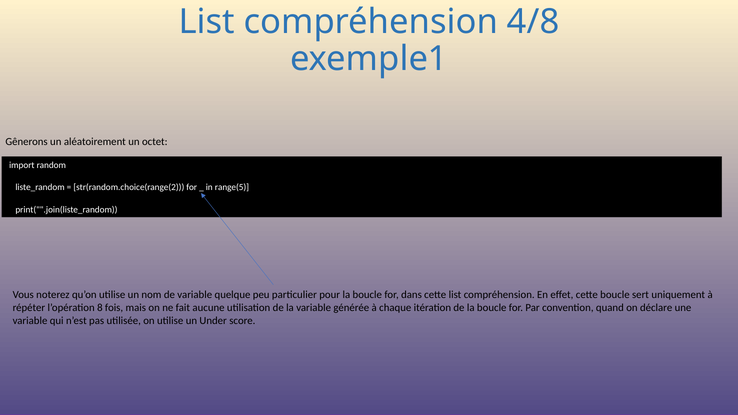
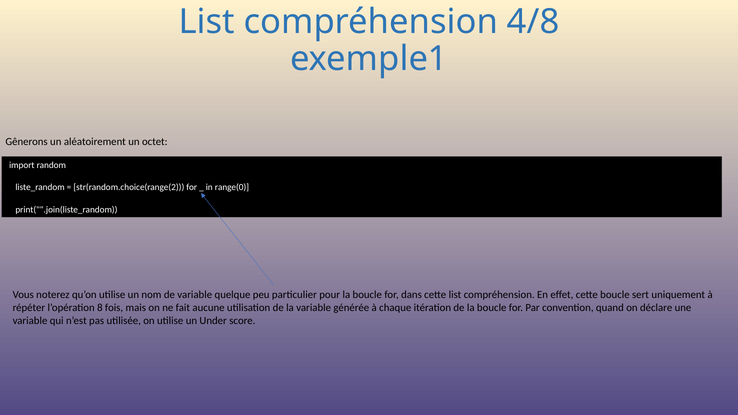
range(5: range(5 -> range(0 (232, 187)
